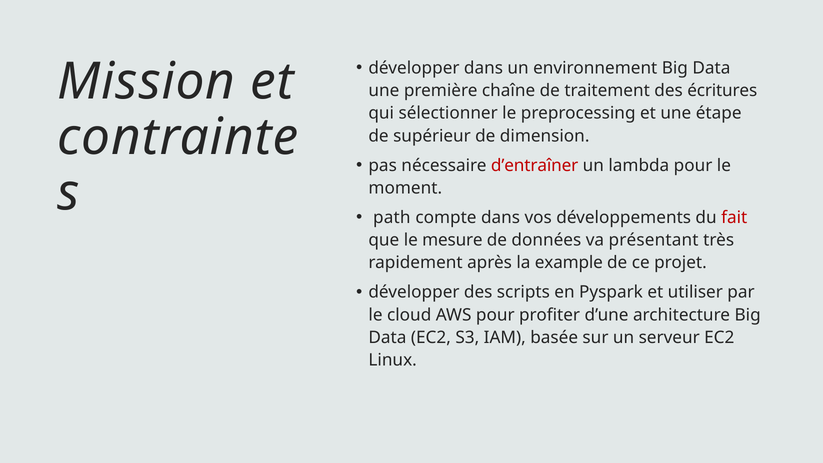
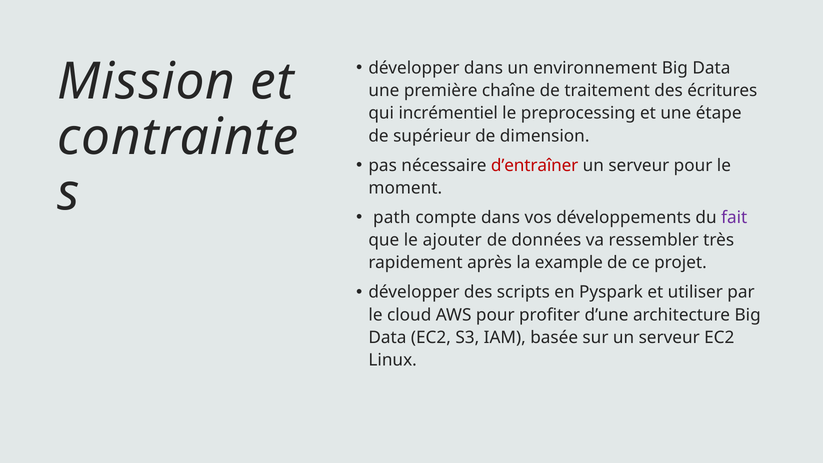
sélectionner: sélectionner -> incrémentiel (448, 113)
lambda: lambda -> serveur (639, 165)
fait colour: red -> purple (734, 217)
mesure: mesure -> ajouter (452, 240)
présentant: présentant -> ressembler (654, 240)
